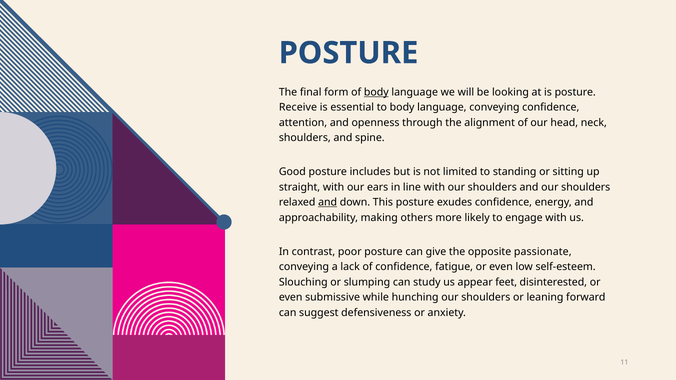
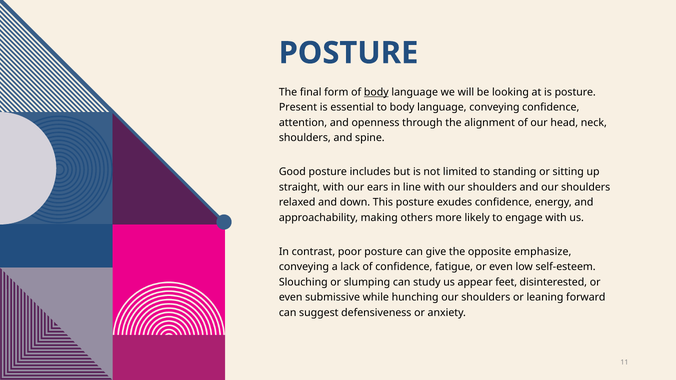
Receive: Receive -> Present (298, 107)
and underline: present -> none (328, 202)
passionate: passionate -> emphasize (543, 252)
